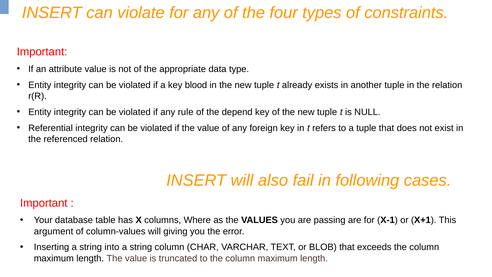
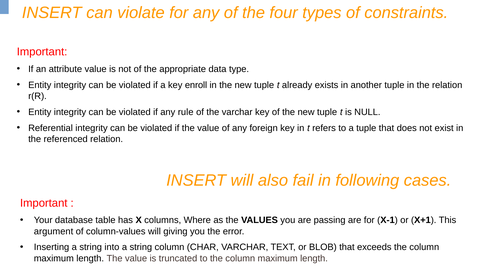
blood: blood -> enroll (196, 85)
the depend: depend -> varchar (237, 112)
